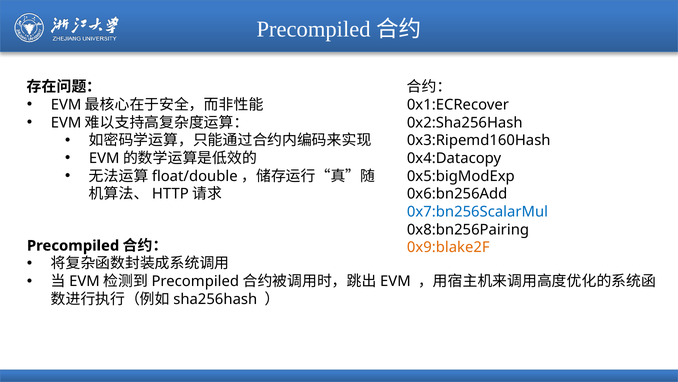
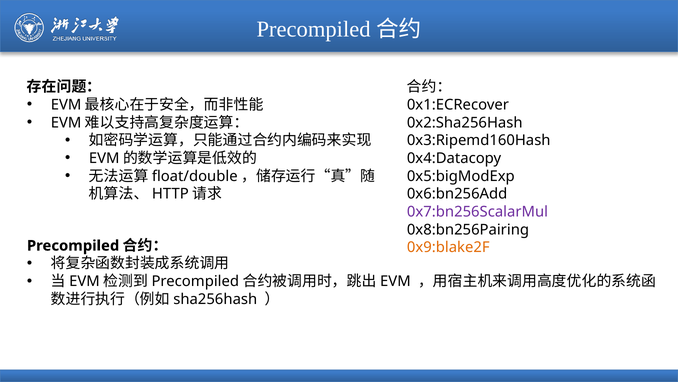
0x7:bn256ScalarMul colour: blue -> purple (477, 211)
